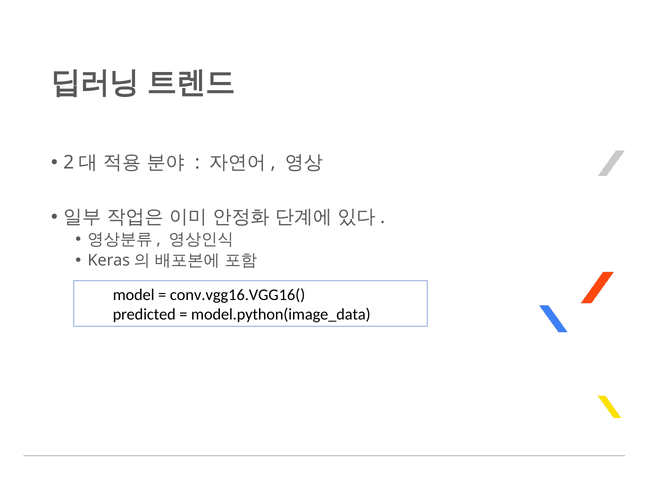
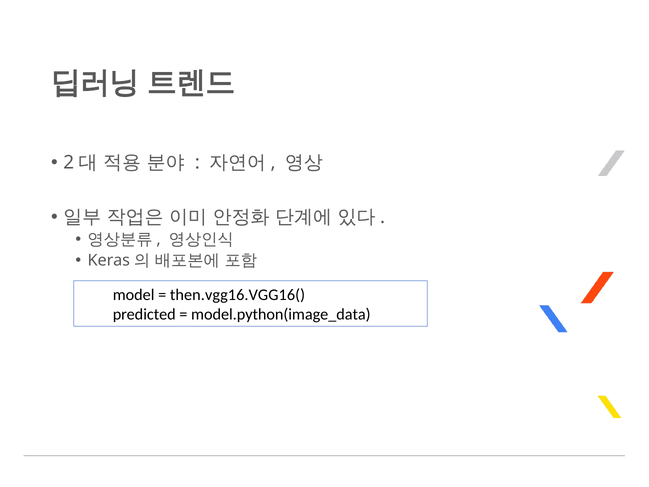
conv.vgg16.VGG16(: conv.vgg16.VGG16( -> then.vgg16.VGG16( (238, 295)
